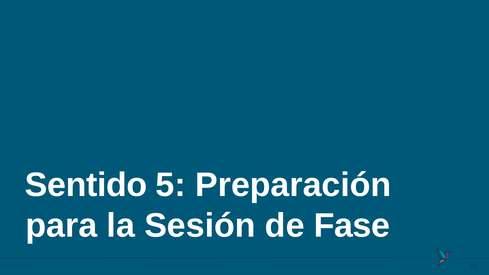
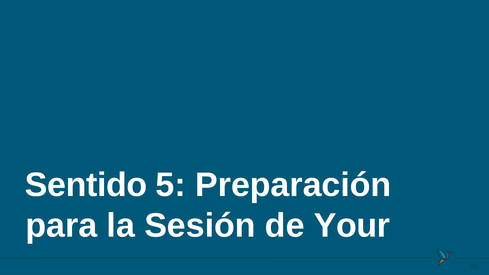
Fase: Fase -> Your (352, 226)
